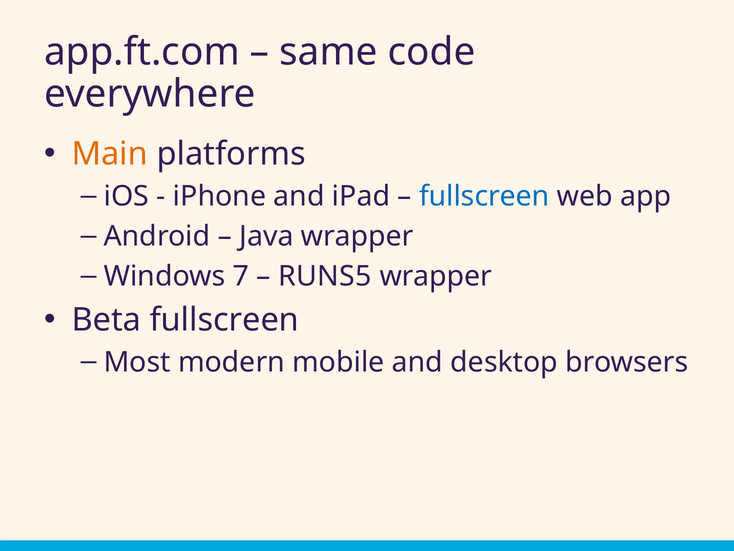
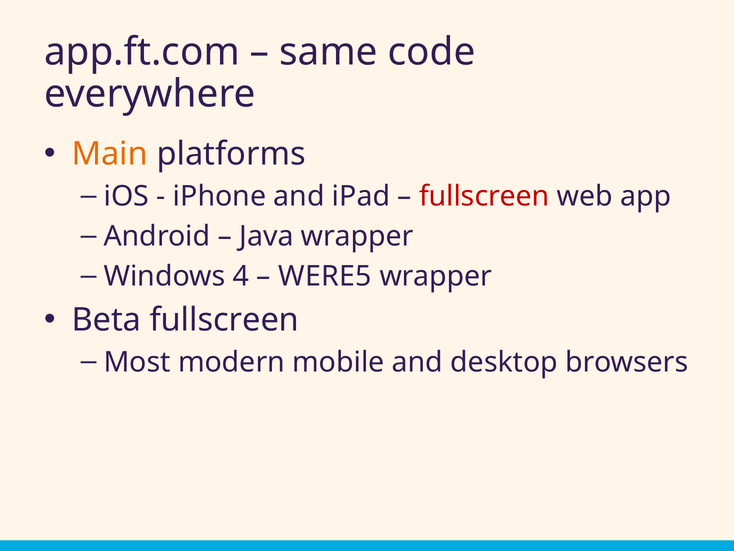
fullscreen colour: blue -> red (484, 196)
7: 7 -> 4 (241, 276)
RUNS5: RUNS5 -> WERE5 (325, 276)
